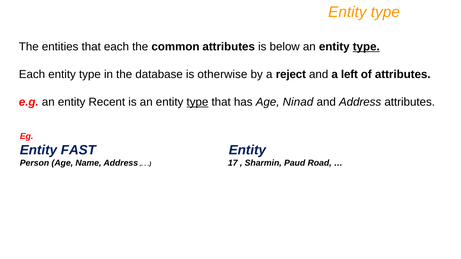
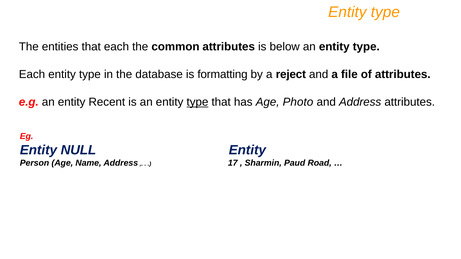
type underline: present -> none (366, 47)
otherwise: otherwise -> formatting (223, 75)
left: left -> file (349, 75)
Ninad: Ninad -> Photo (298, 102)
FAST: FAST -> NULL (78, 150)
